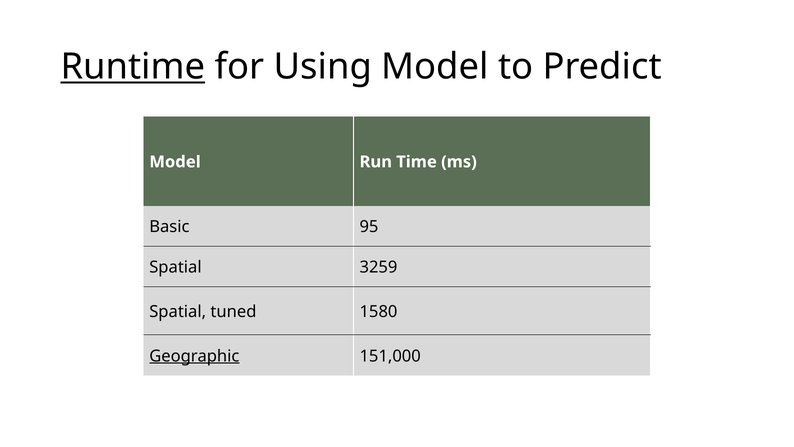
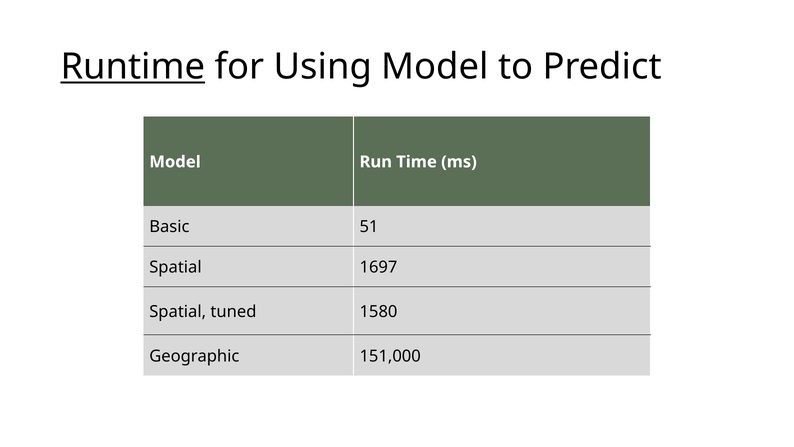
95: 95 -> 51 (369, 227)
3259: 3259 -> 1697 (378, 267)
Geographic underline: present -> none (194, 356)
